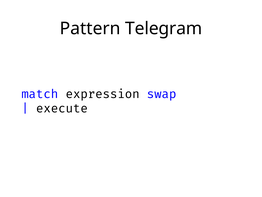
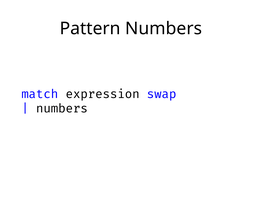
Pattern Telegram: Telegram -> Numbers (164, 28)
execute: execute -> numbers (62, 108)
